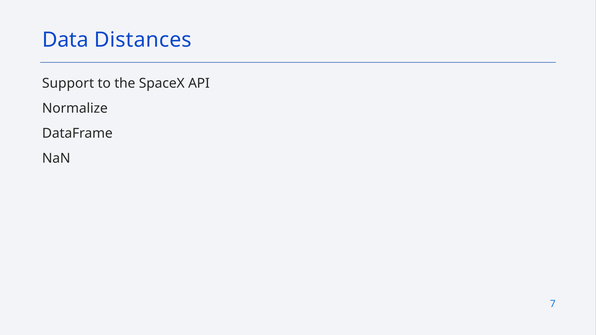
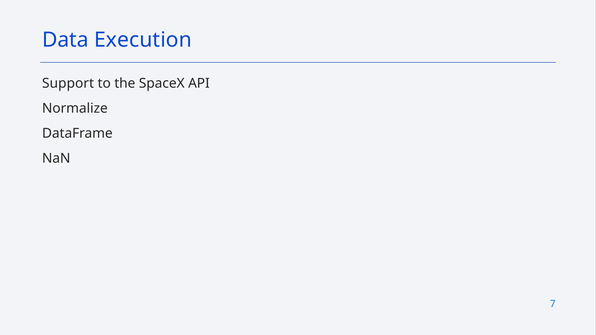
Distances: Distances -> Execution (143, 40)
